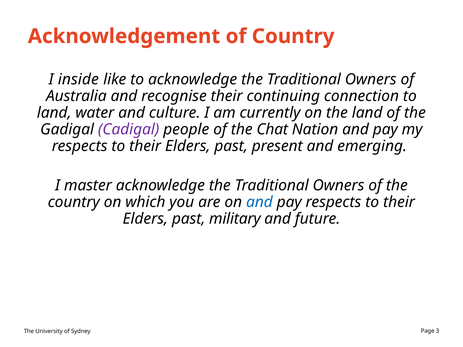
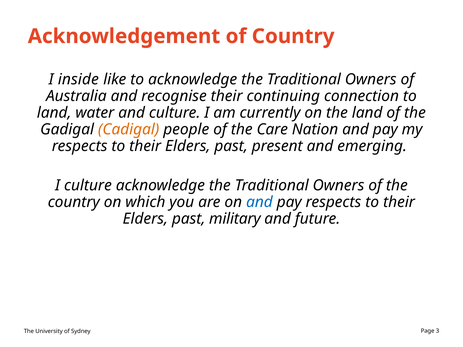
Cadigal colour: purple -> orange (129, 129)
Chat: Chat -> Care (272, 129)
I master: master -> culture (88, 186)
